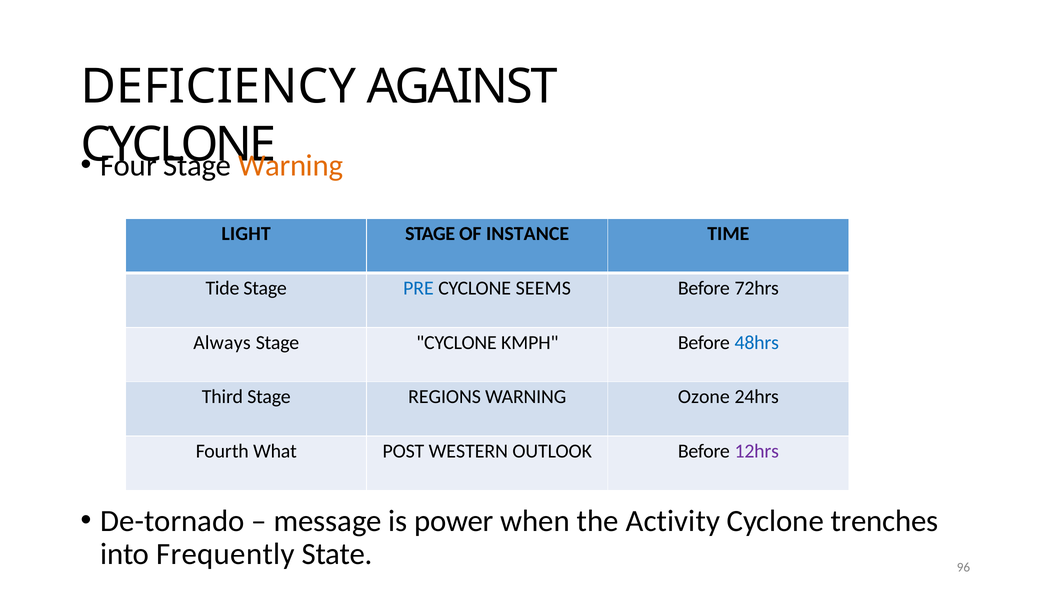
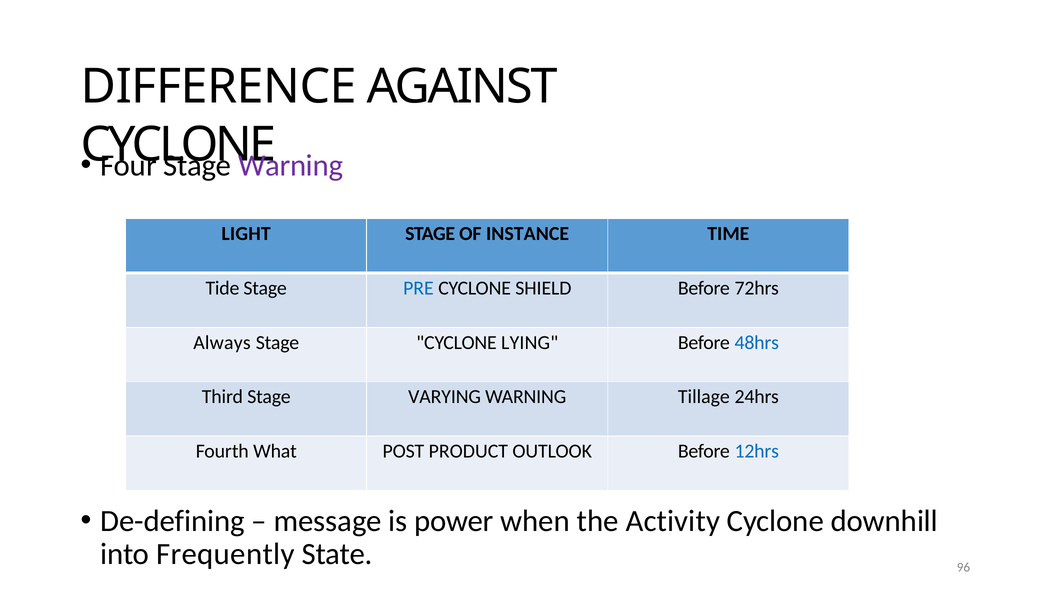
DEFICIENCY: DEFICIENCY -> DIFFERENCE (219, 87)
Warning colour: orange -> purple (291, 166)
SEEMS: SEEMS -> SHIELD (543, 288)
KMPH: KMPH -> LYING (530, 342)
REGIONS: REGIONS -> VARYING (445, 397)
Ozone: Ozone -> Tillage (704, 397)
WESTERN: WESTERN -> PRODUCT (468, 451)
12hrs colour: purple -> blue (757, 451)
De-tornado: De-tornado -> De-defining (173, 521)
trenches: trenches -> downhill (884, 521)
